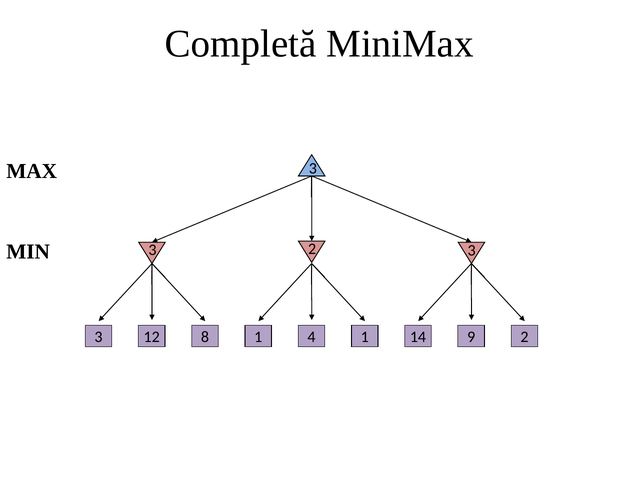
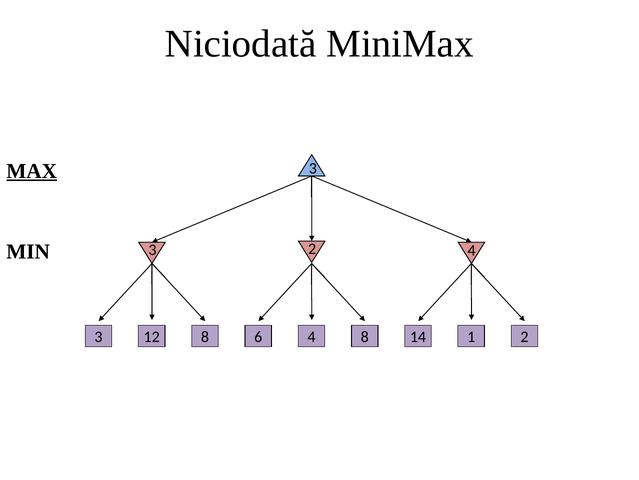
Completă: Completă -> Niciodată (241, 44)
MAX underline: none -> present (32, 171)
3 2 3: 3 -> 4 (472, 250)
3 1: 1 -> 6 (258, 337)
4 1: 1 -> 8 (365, 337)
9: 9 -> 1 (471, 337)
